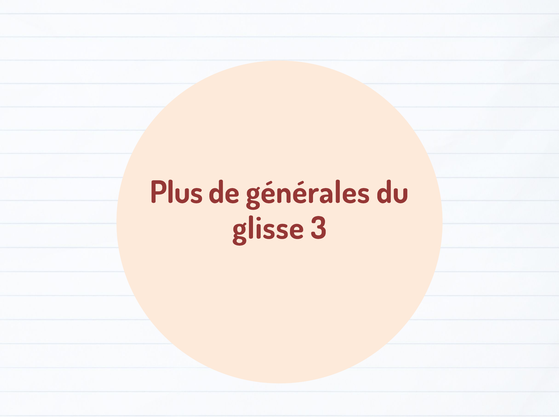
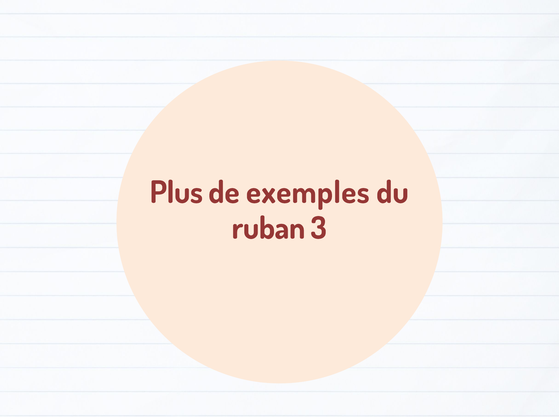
générales: générales -> exemples (308, 193)
glisse: glisse -> ruban (268, 229)
